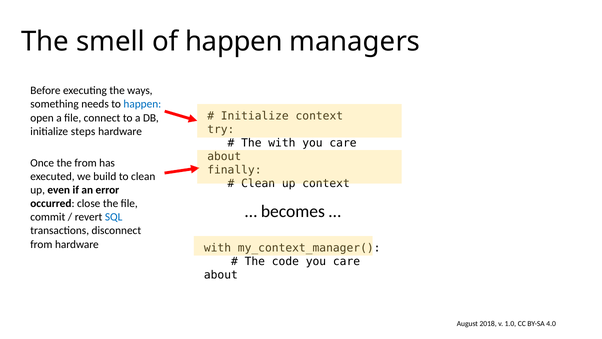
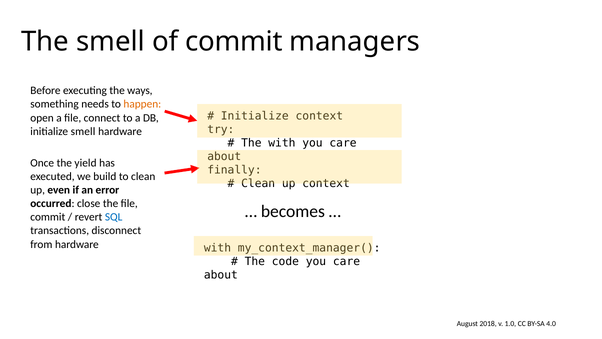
of happen: happen -> commit (234, 41)
happen colour: blue -> orange (142, 104)
initialize steps: steps -> smell (83, 131)
the from: from -> yield (86, 163)
